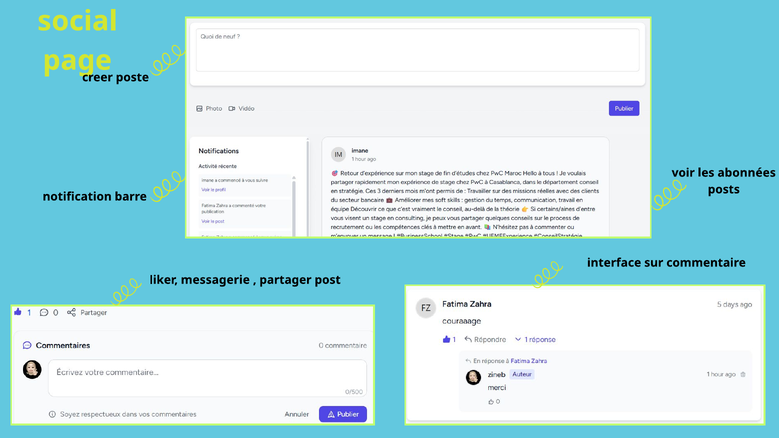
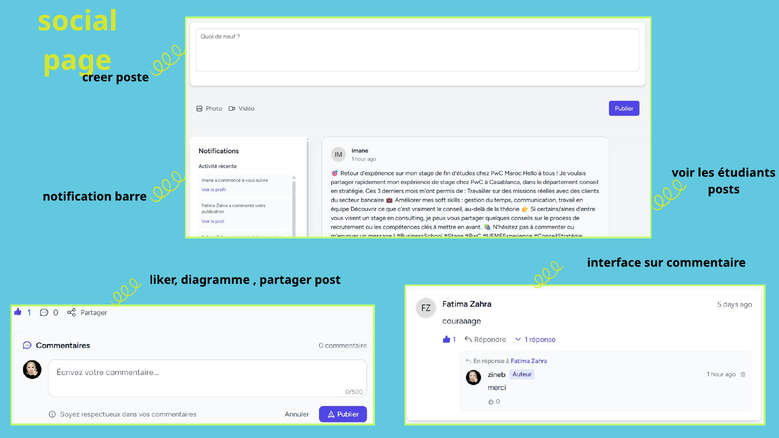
abonnées: abonnées -> étudiants (747, 173)
messagerie: messagerie -> diagramme (215, 280)
